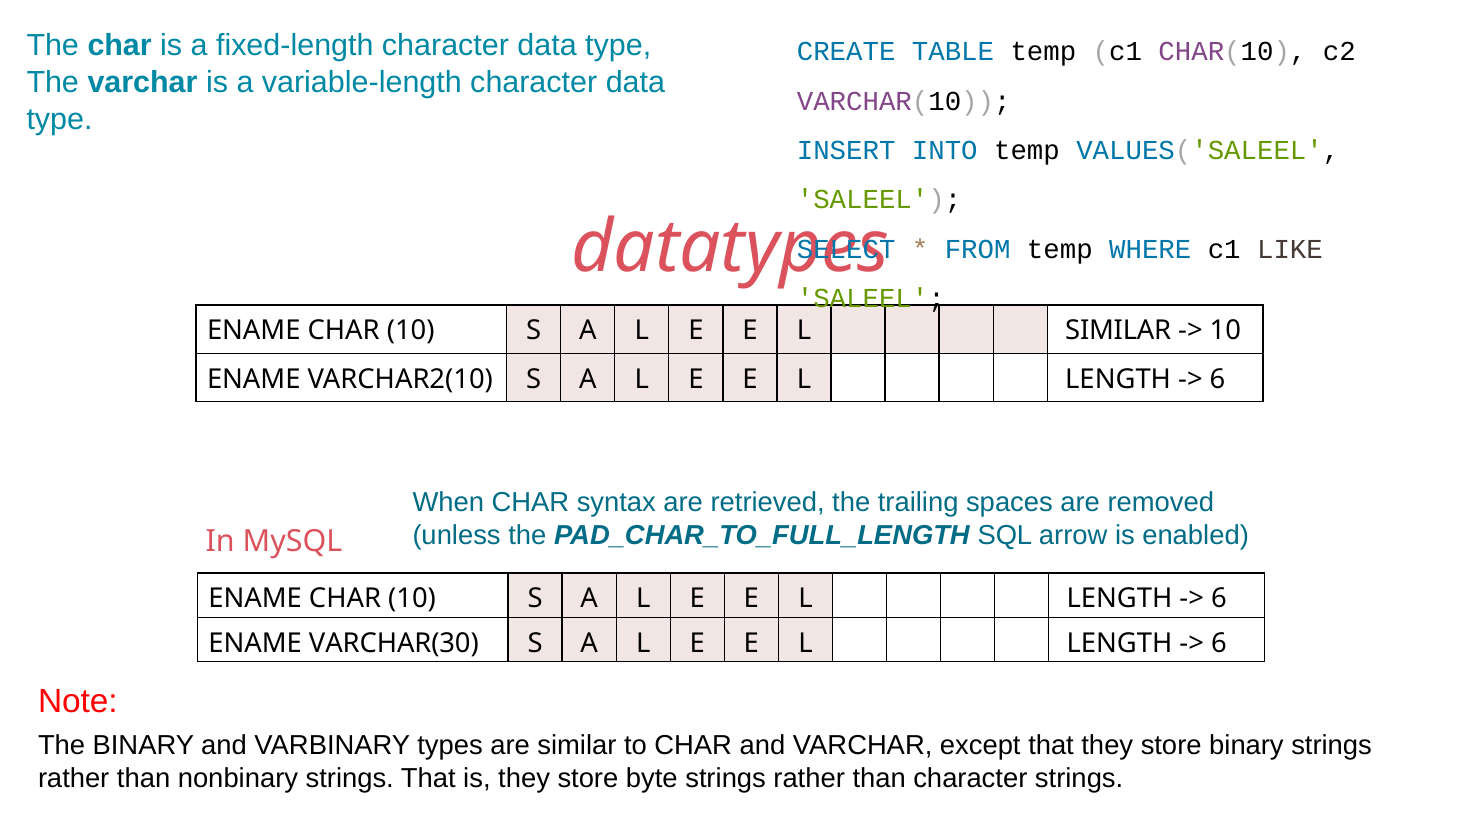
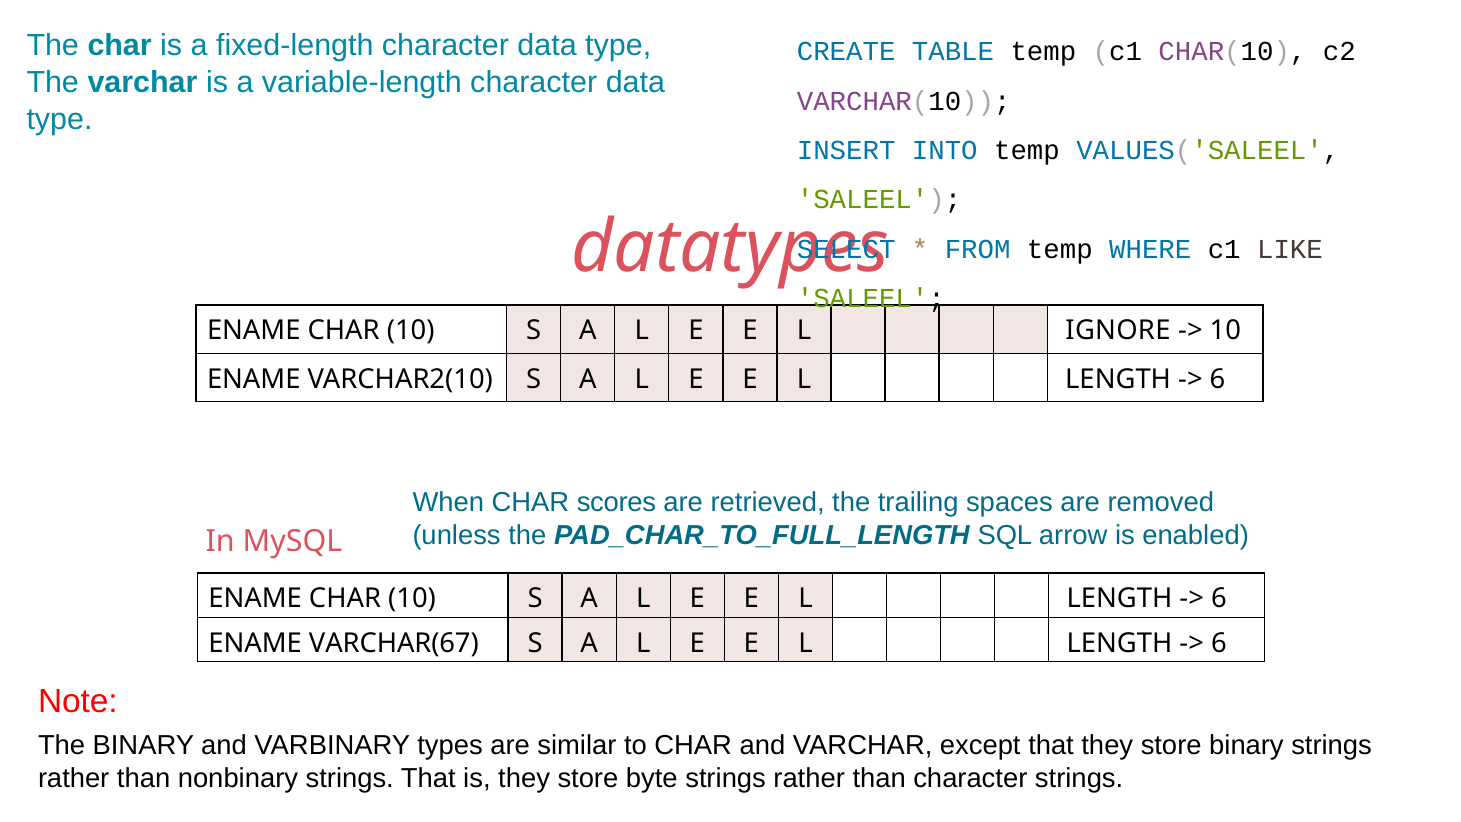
L SIMILAR: SIMILAR -> IGNORE (1118, 331)
syntax: syntax -> scores (616, 503)
VARCHAR(30: VARCHAR(30 -> VARCHAR(67 (394, 643)
